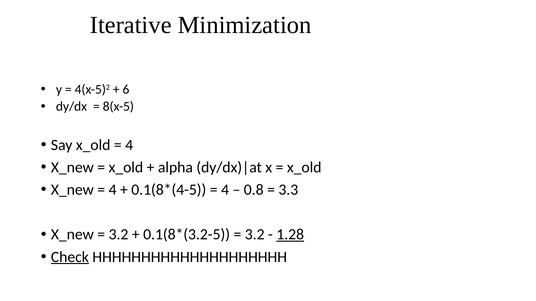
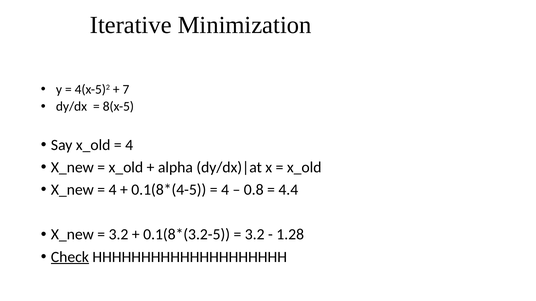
6: 6 -> 7 (126, 89)
3.3: 3.3 -> 4.4 (288, 190)
1.28 underline: present -> none (290, 235)
